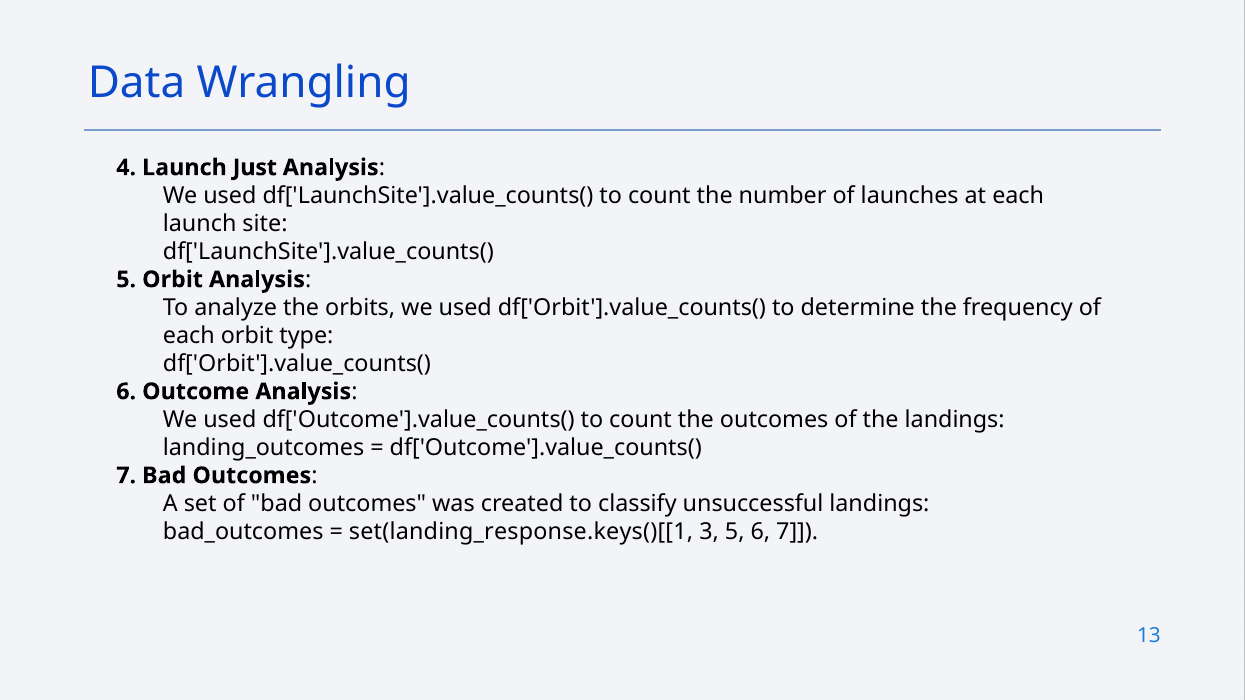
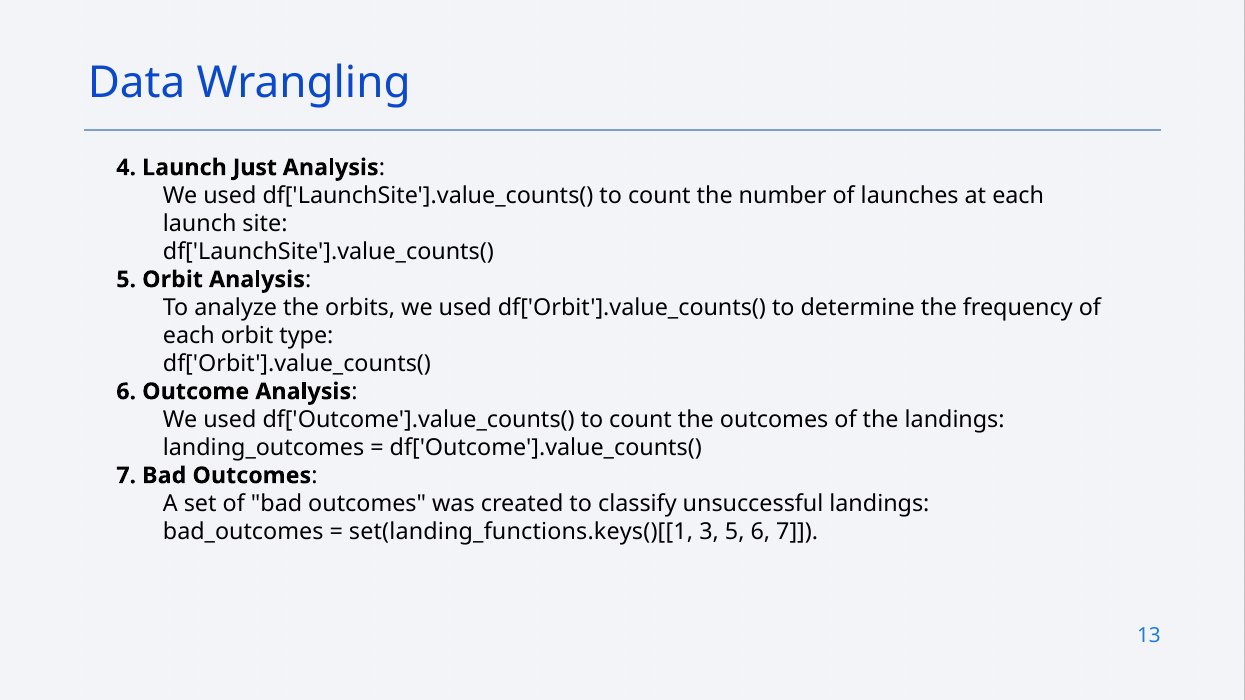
set(landing_response.keys()[[1: set(landing_response.keys()[[1 -> set(landing_functions.keys()[[1 (521, 532)
